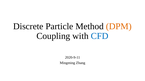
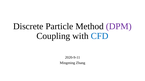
DPM colour: orange -> purple (119, 26)
